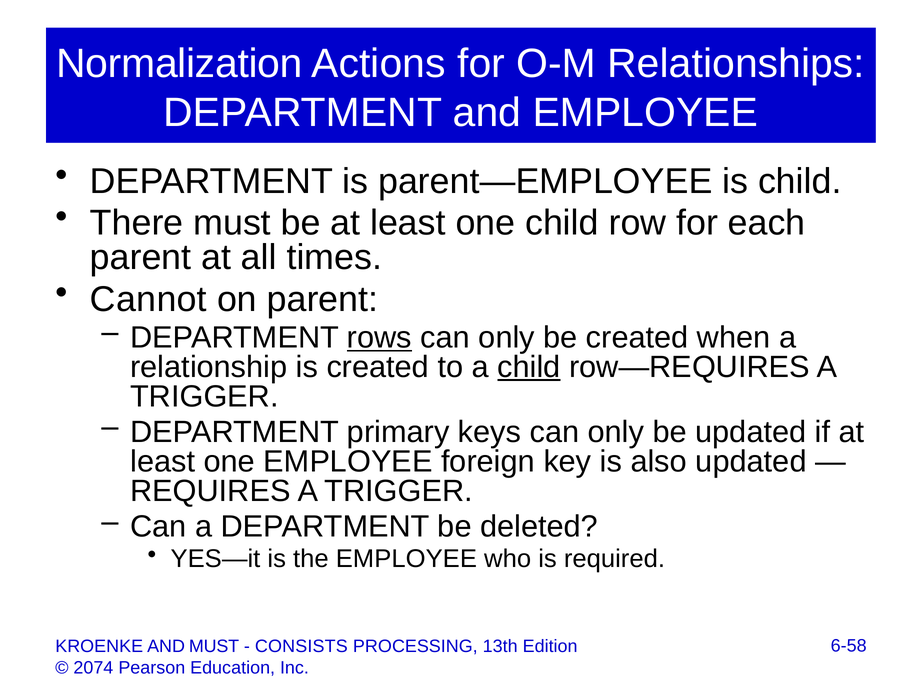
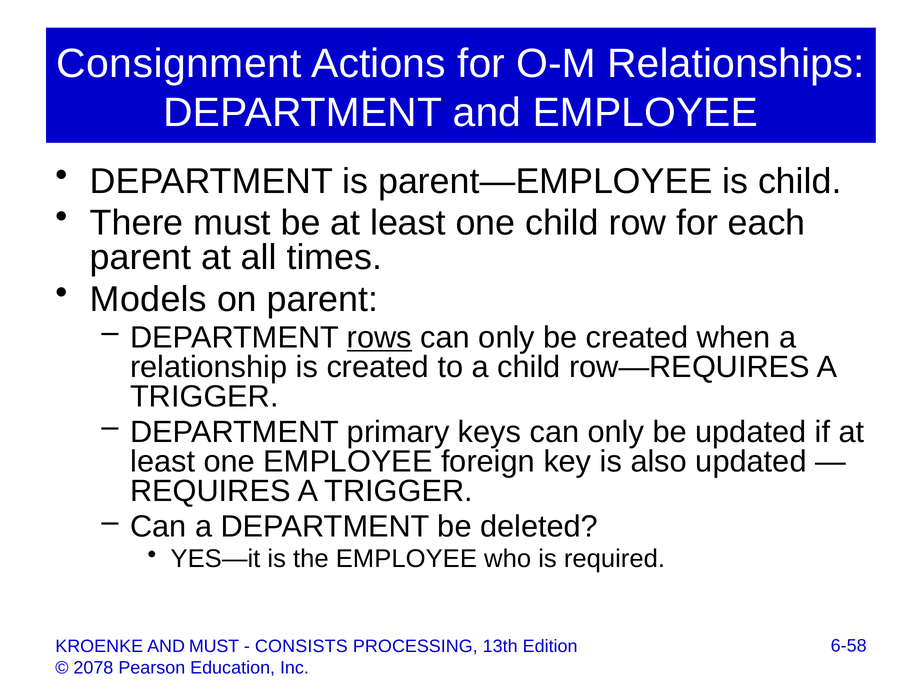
Normalization: Normalization -> Consignment (179, 64)
Cannot: Cannot -> Models (148, 299)
child underline: present -> none (529, 367)
2074: 2074 -> 2078 (93, 668)
